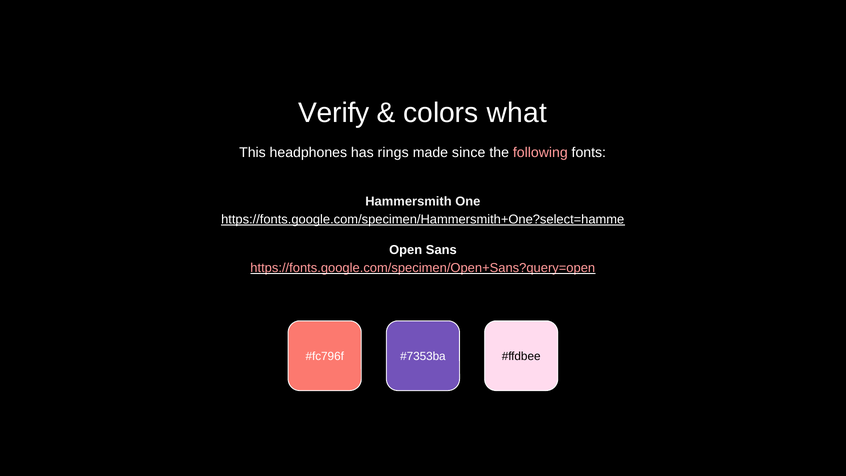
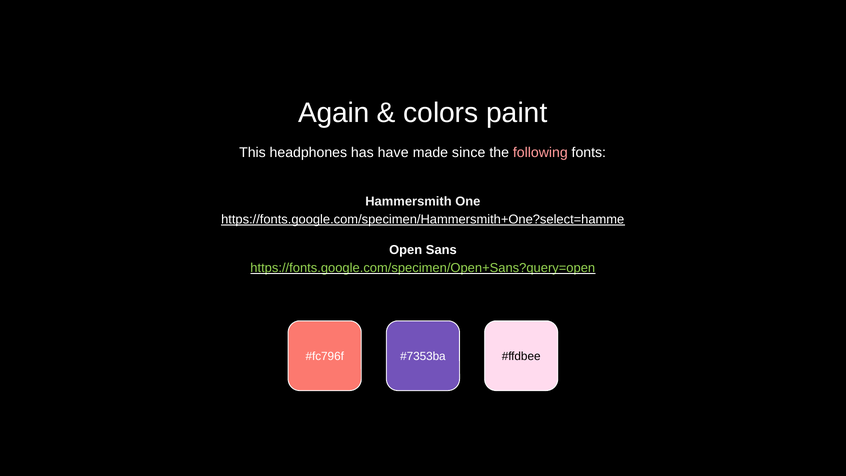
Verify: Verify -> Again (334, 113)
what: what -> paint (517, 113)
rings: rings -> have (393, 152)
https://fonts.google.com/specimen/Open+Sans?query=open colour: pink -> light green (423, 268)
